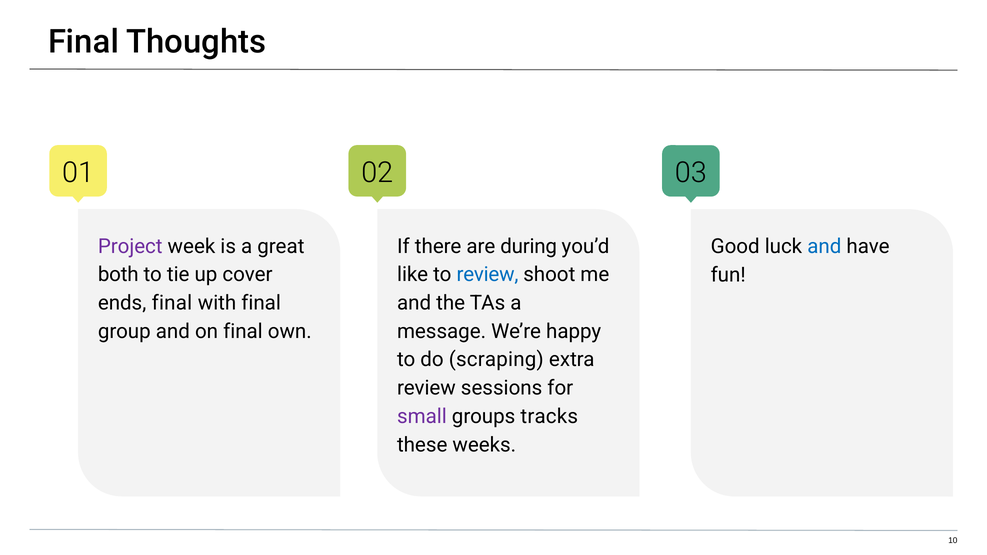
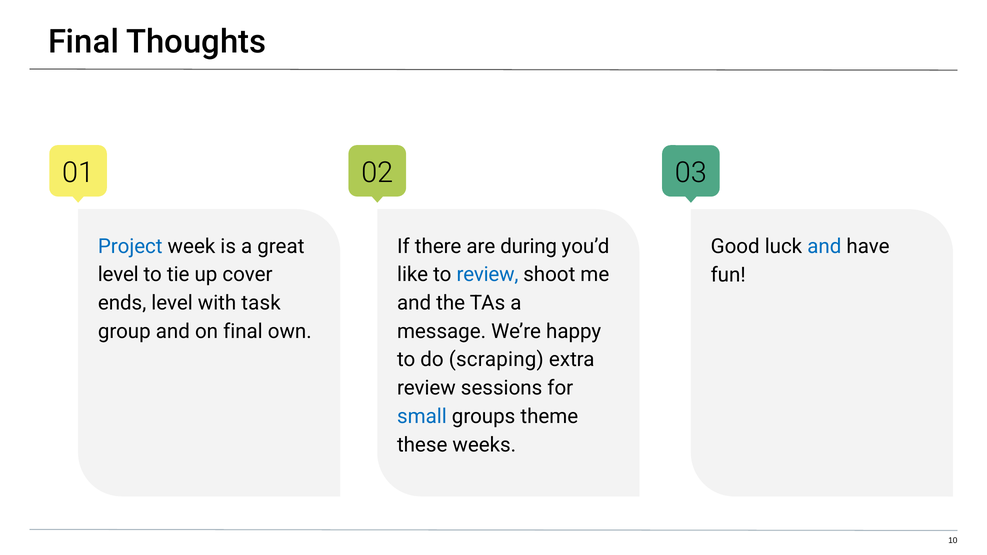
Project colour: purple -> blue (130, 246)
both: both -> level (118, 275)
ends final: final -> level (172, 303)
with final: final -> task (261, 303)
small colour: purple -> blue (422, 417)
tracks: tracks -> theme (549, 417)
